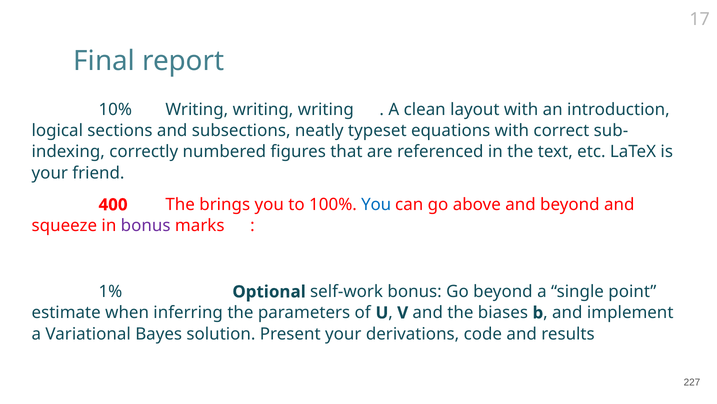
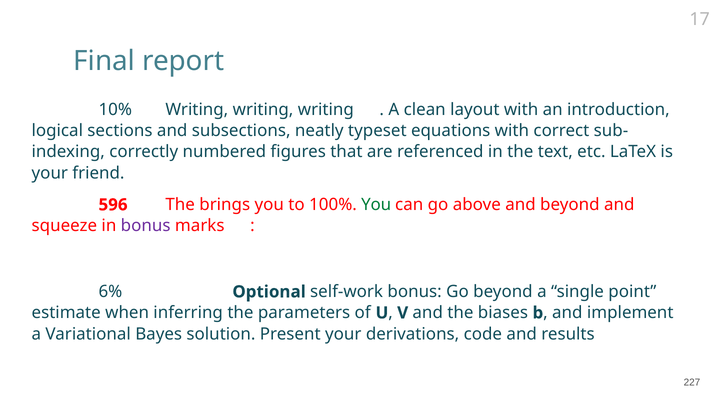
400: 400 -> 596 (113, 204)
You colour: blue -> green (376, 204)
1%: 1% -> 6% (110, 291)
